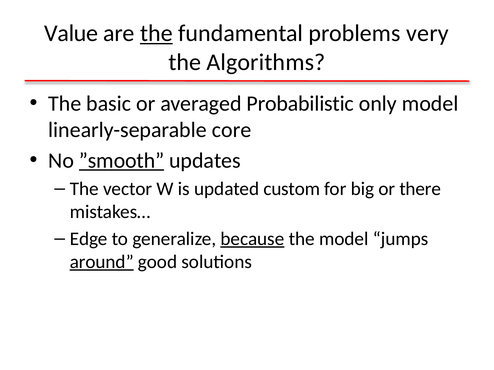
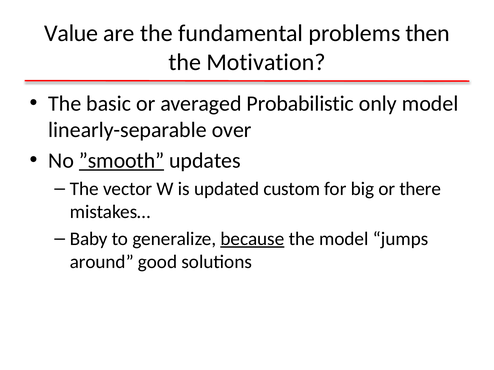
the underline: present -> none (156, 33)
very: very -> then (428, 33)
Algorithms: Algorithms -> Motivation (266, 62)
core: core -> over (232, 130)
Edge: Edge -> Baby (89, 239)
around underline: present -> none (102, 262)
